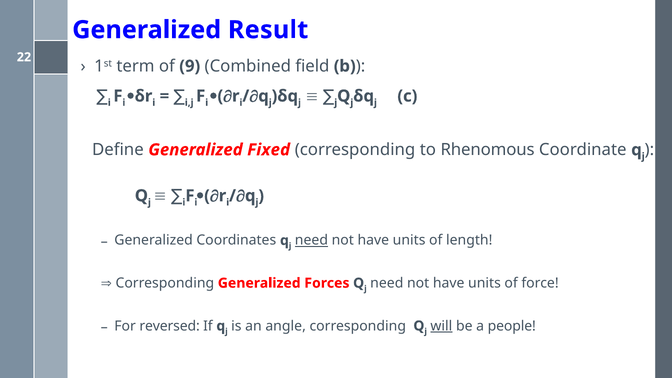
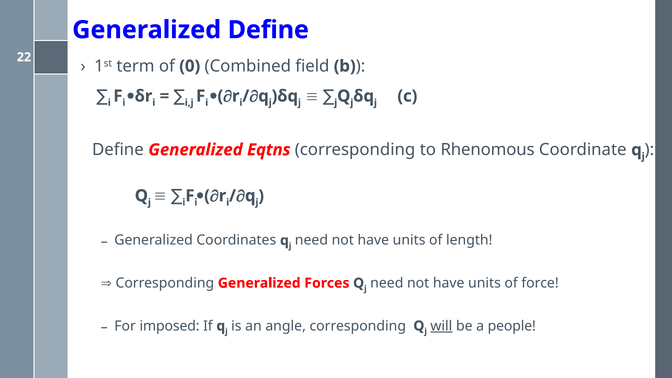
Generalized Result: Result -> Define (268, 30)
9: 9 -> 0 (190, 66)
Fixed: Fixed -> Eqtns (269, 150)
need underline: present -> none (311, 240)
reversed: reversed -> imposed (170, 326)
